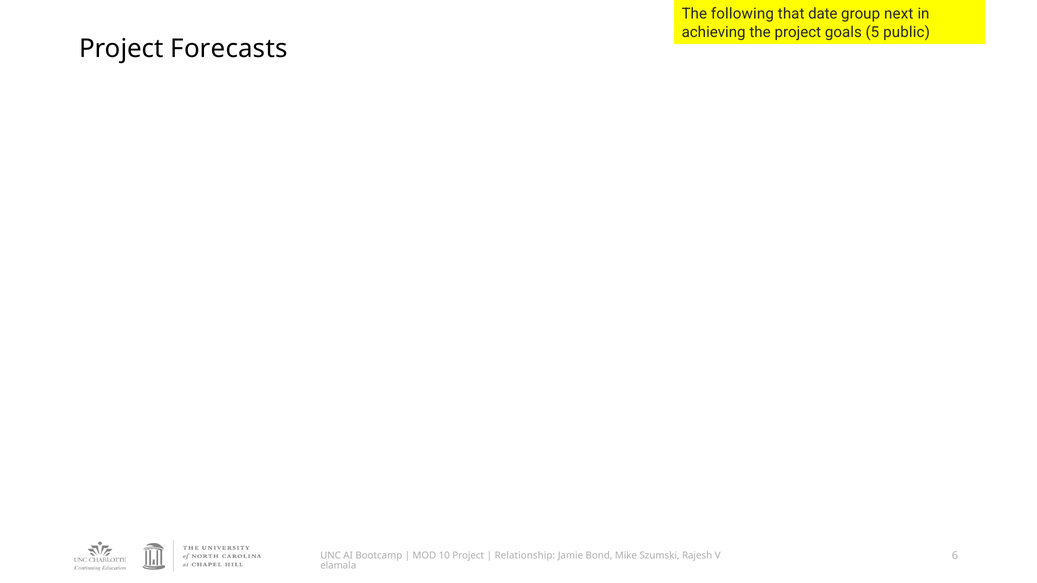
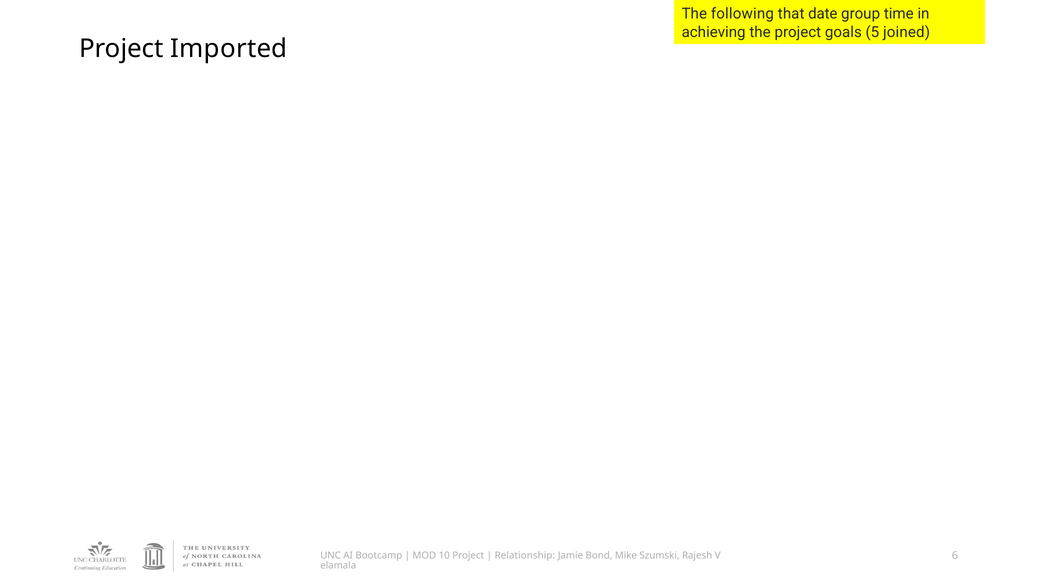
next: next -> time (899, 14)
public: public -> joined (907, 32)
Forecasts: Forecasts -> Imported (229, 49)
